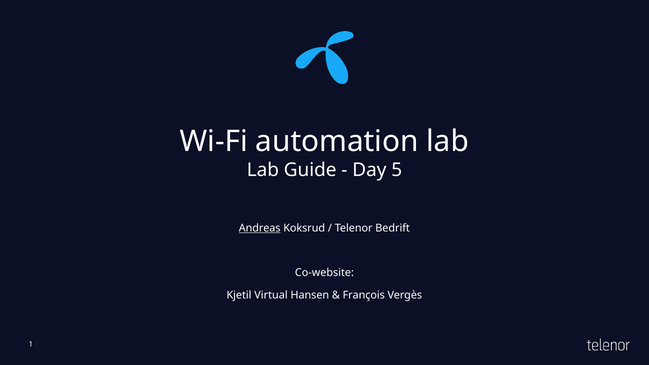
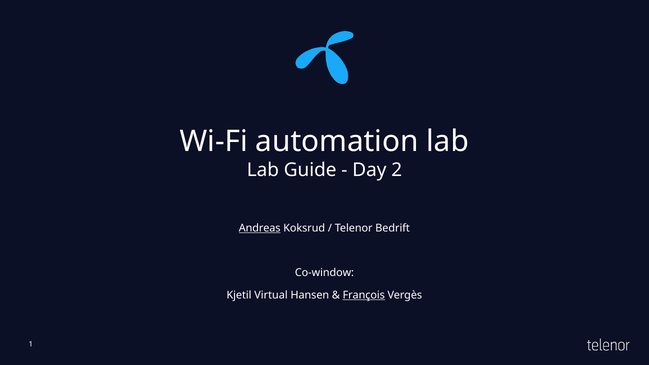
5: 5 -> 2 (397, 170)
Co-website: Co-website -> Co-window (324, 273)
François underline: none -> present (364, 295)
